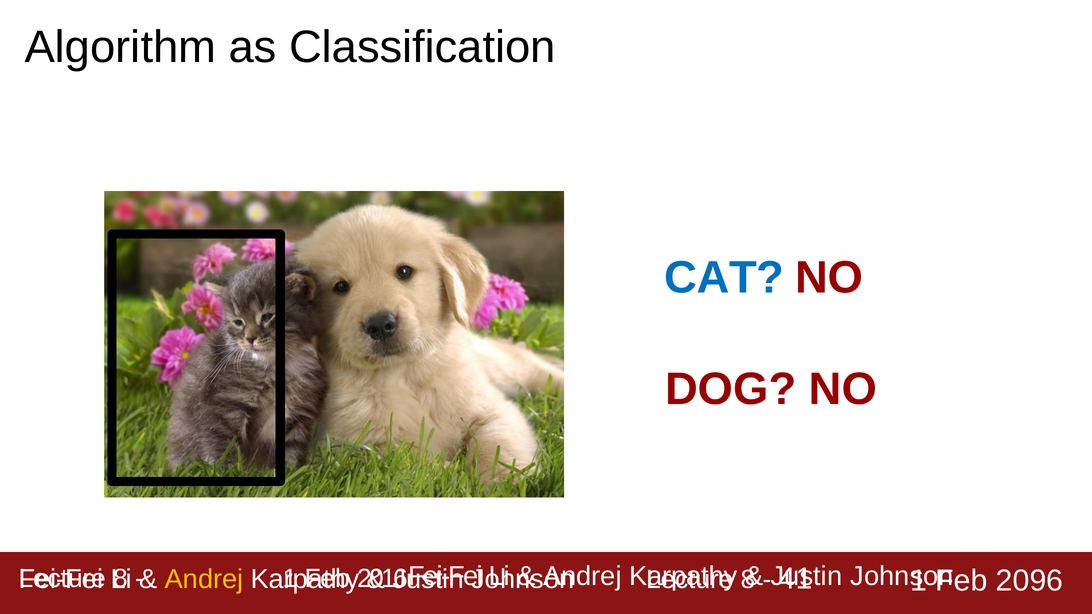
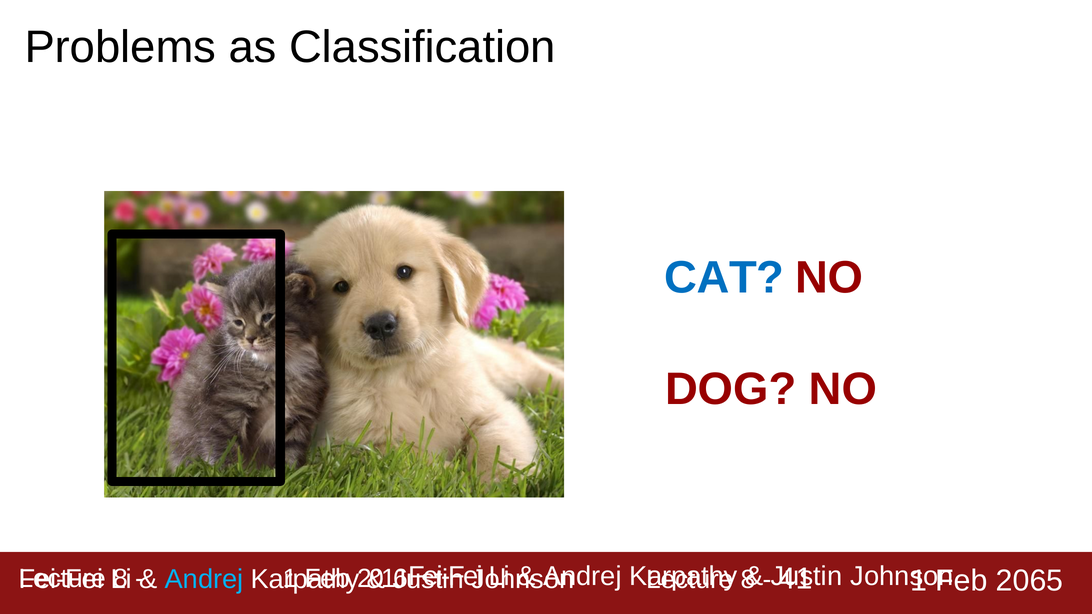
Algorithm: Algorithm -> Problems (120, 47)
Andrej colour: yellow -> light blue (204, 580)
2096: 2096 -> 2065 (1030, 581)
